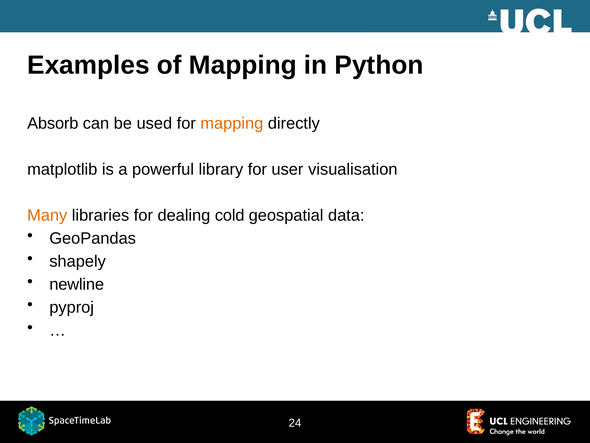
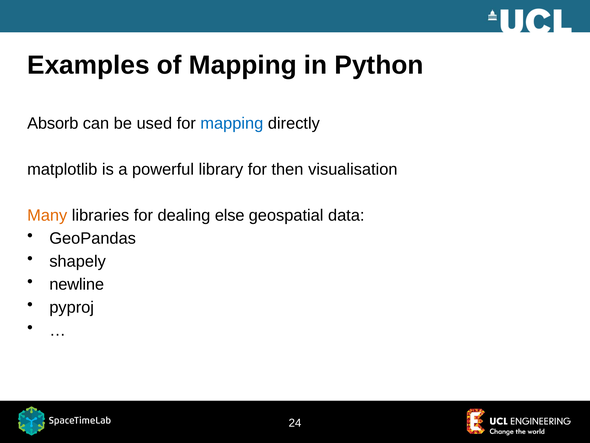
mapping colour: orange -> blue (232, 123)
user: user -> then (287, 169)
cold: cold -> else (230, 215)
